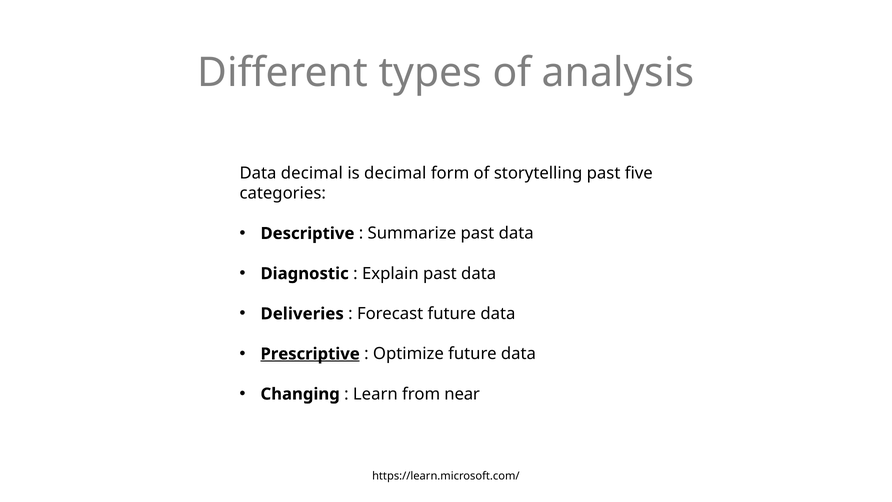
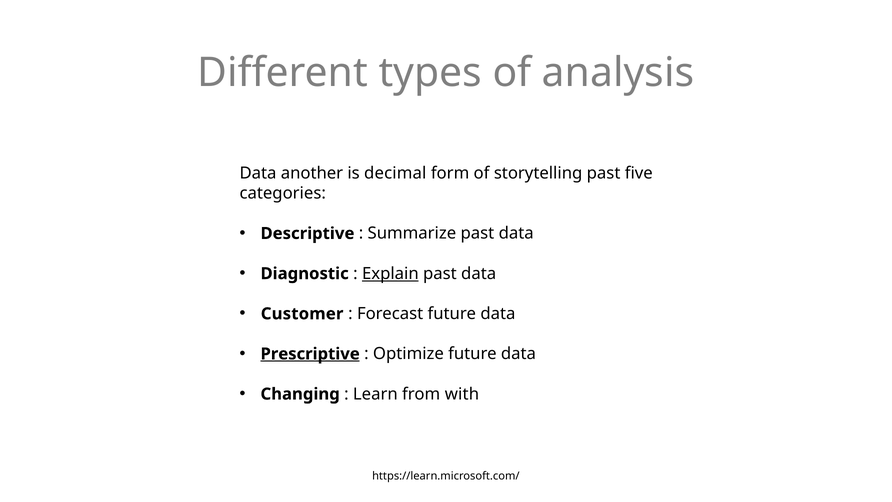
Data decimal: decimal -> another (312, 173)
Explain underline: none -> present (390, 273)
Deliveries: Deliveries -> Customer (302, 314)
near: near -> with (462, 394)
